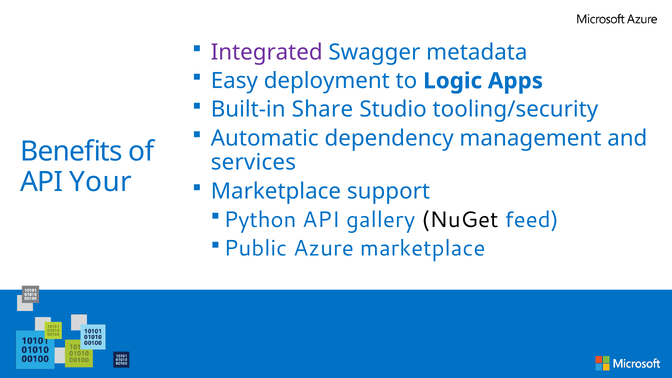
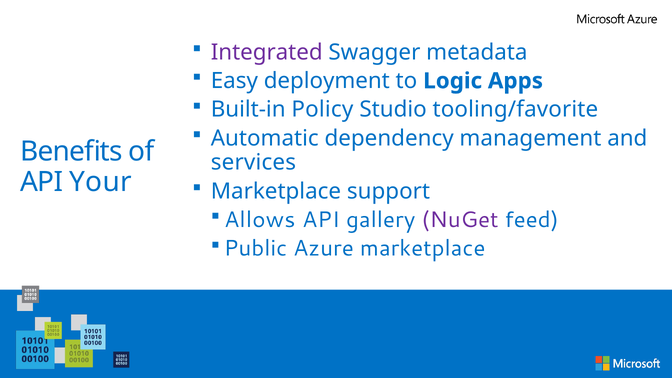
Share: Share -> Policy (322, 110)
tooling/security: tooling/security -> tooling/favorite (515, 110)
Python: Python -> Allows (260, 220)
NuGet colour: black -> purple (460, 220)
